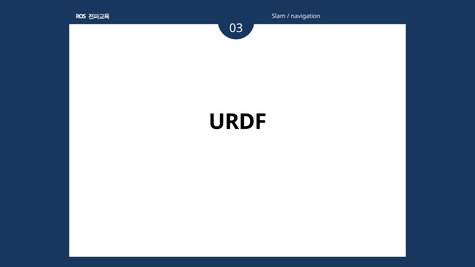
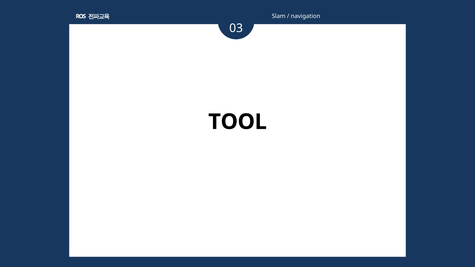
URDF: URDF -> TOOL (238, 122)
